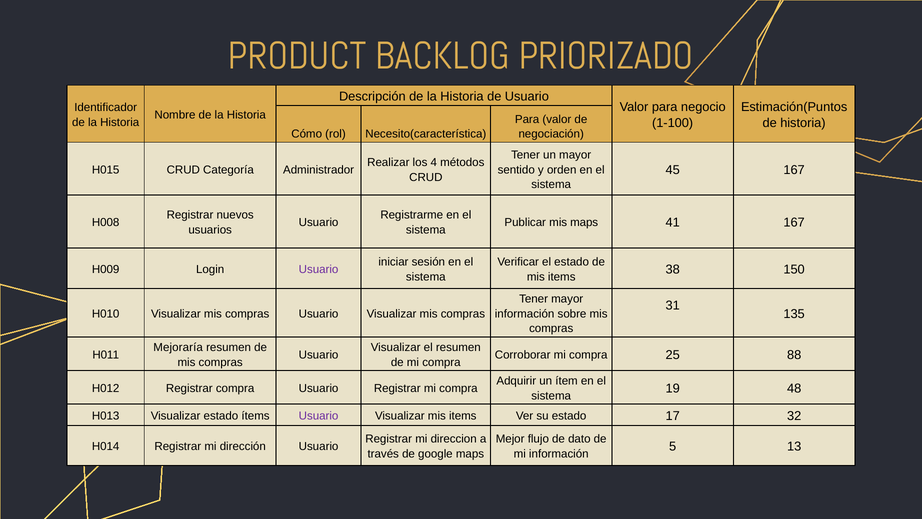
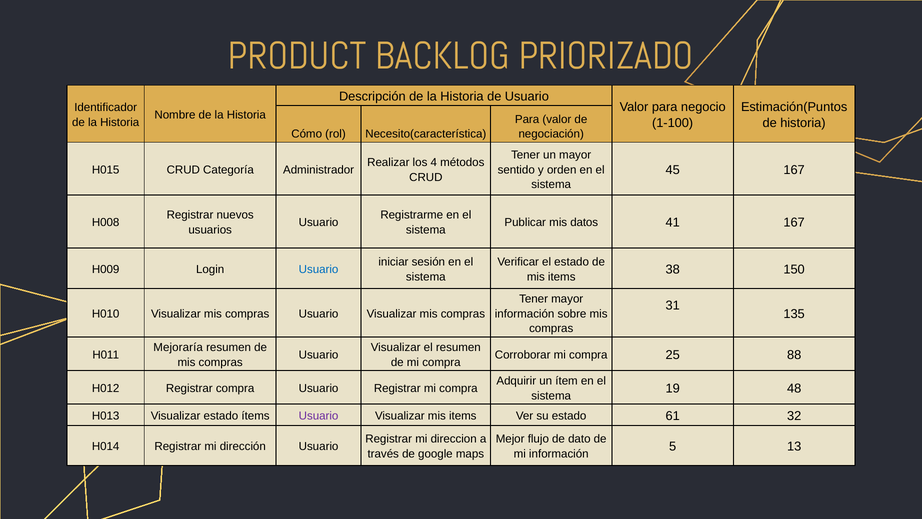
mis maps: maps -> datos (584, 222)
Usuario colour: purple -> blue (319, 269)
17: 17 -> 61 (673, 416)
